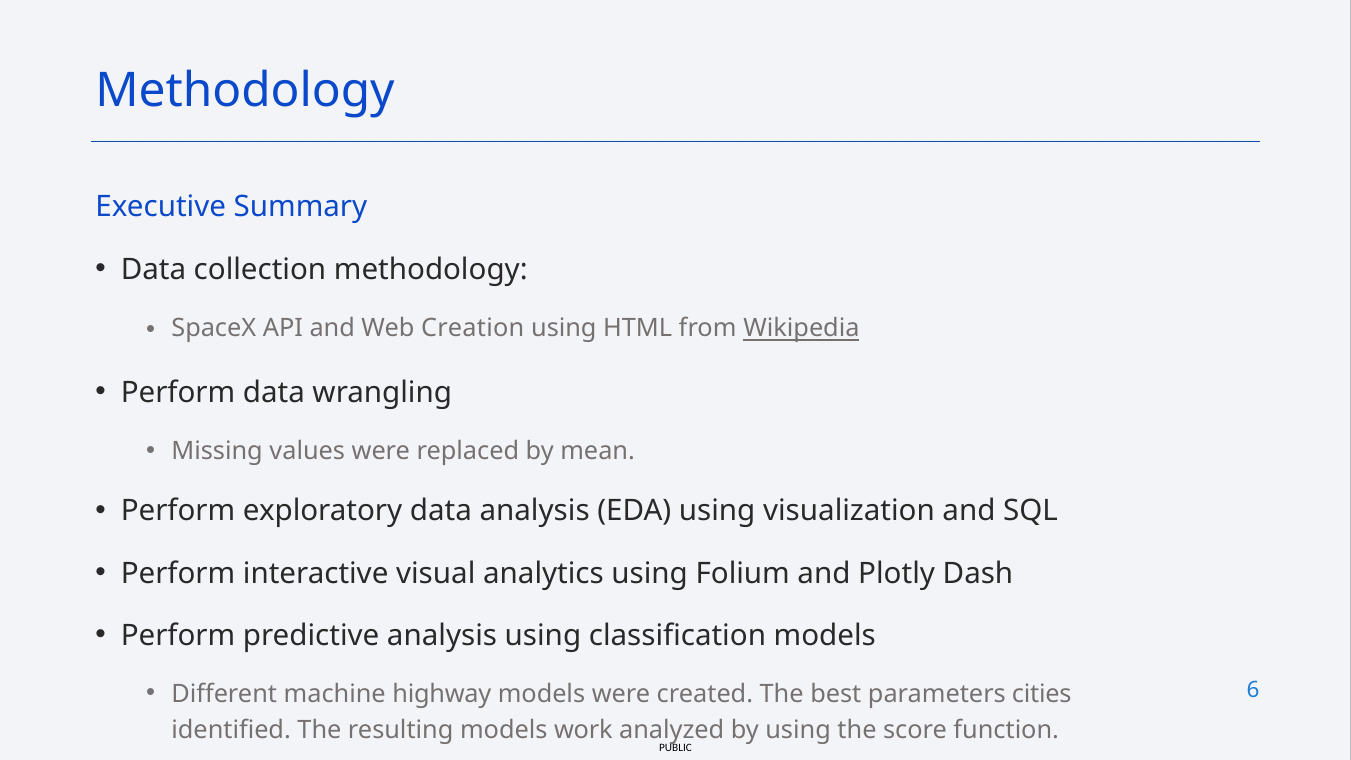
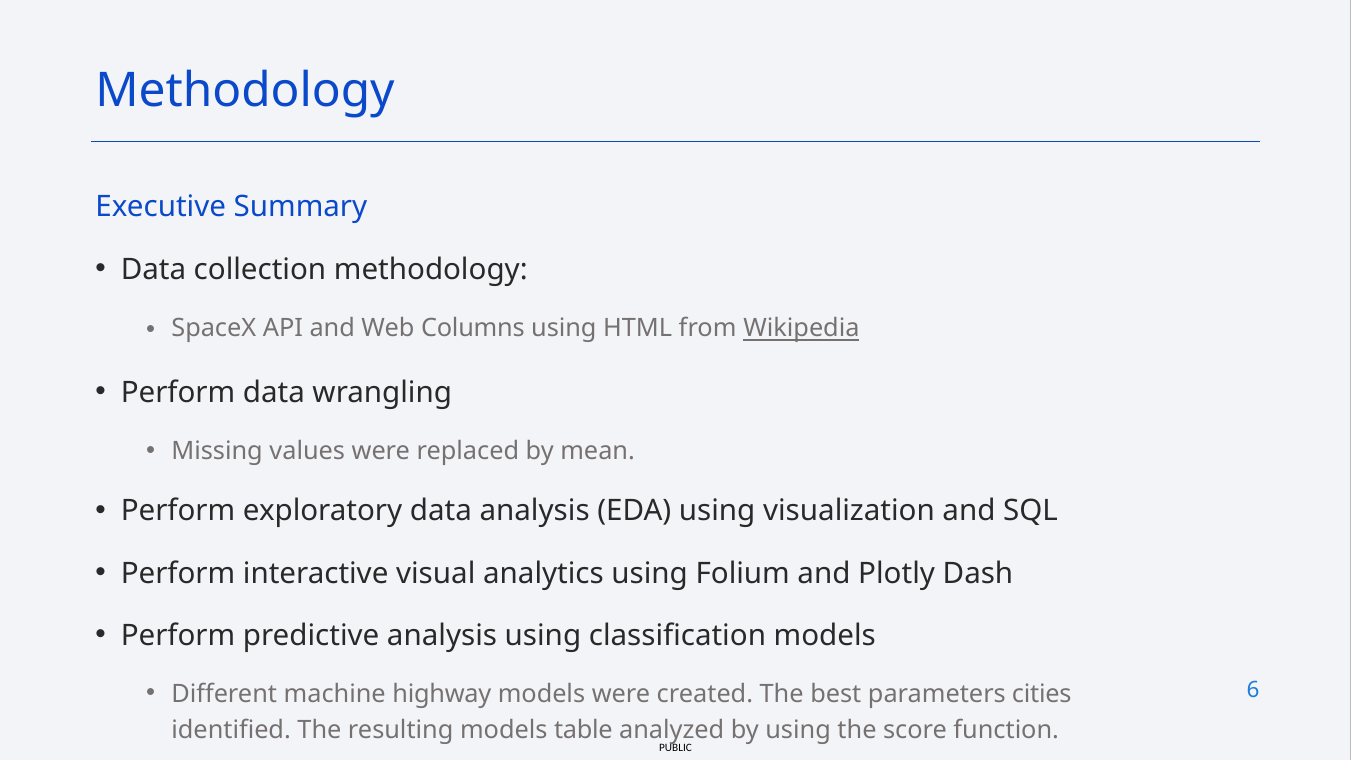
Creation: Creation -> Columns (473, 329)
work: work -> table (583, 730)
